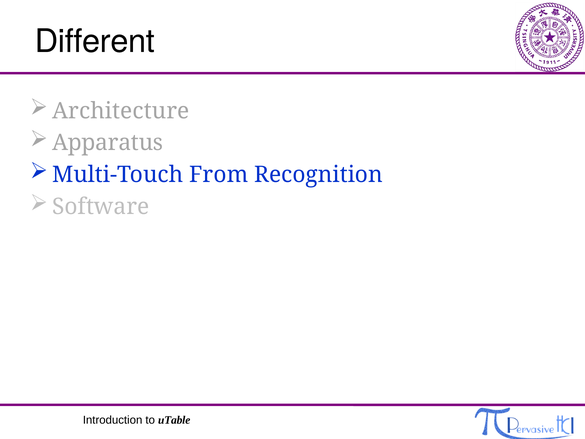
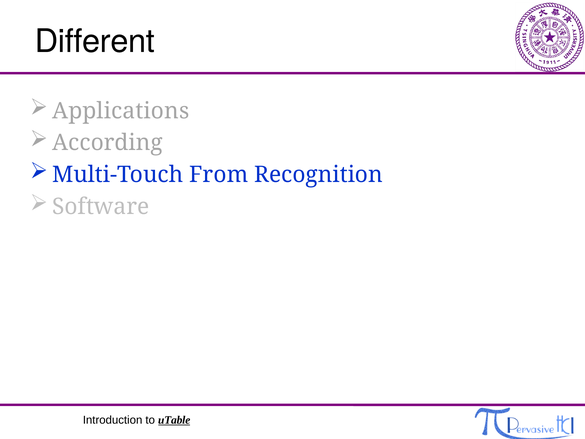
Architecture: Architecture -> Applications (121, 111)
Apparatus: Apparatus -> According (107, 143)
uTable underline: none -> present (174, 420)
